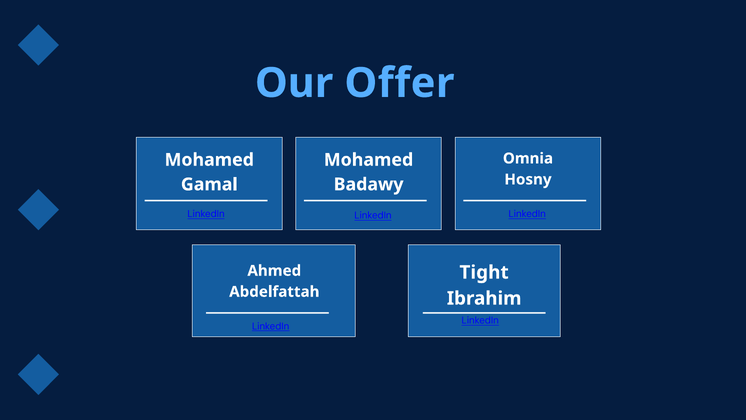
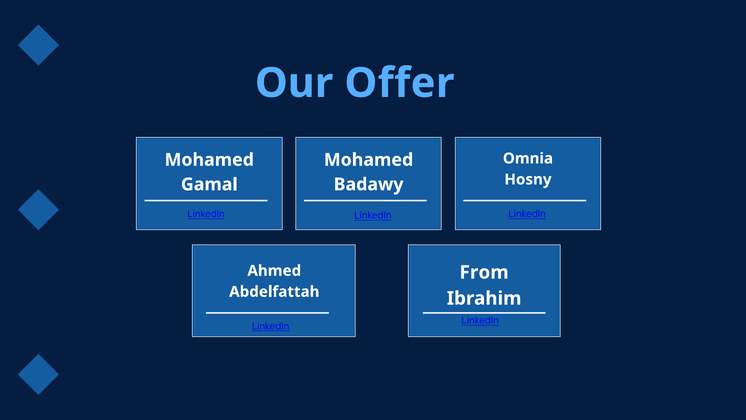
Tight: Tight -> From (484, 272)
